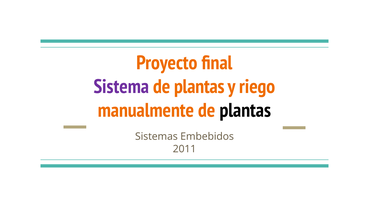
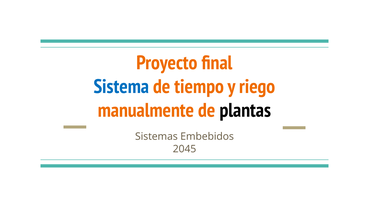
Sistema colour: purple -> blue (121, 87)
plantas: plantas -> tiempo (199, 87)
2011: 2011 -> 2045 (185, 149)
